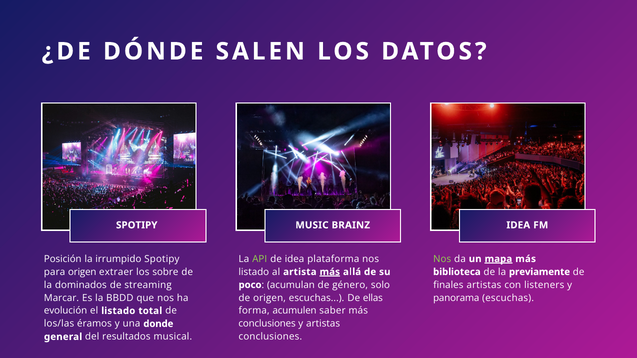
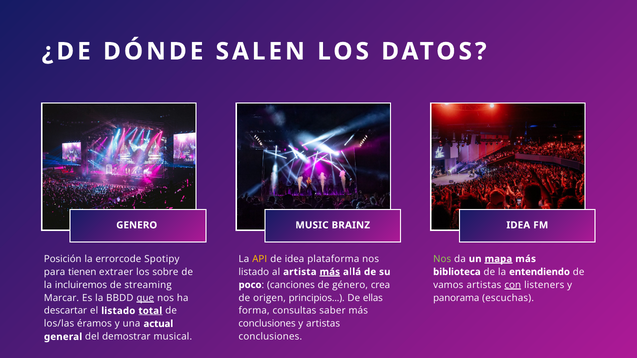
SPOTIPY: SPOTIPY -> GENERO (137, 225)
irrumpido: irrumpido -> errorcode (118, 259)
API colour: light green -> yellow (260, 259)
para origen: origen -> tienen (82, 272)
previamente: previamente -> entendiendo (540, 272)
dominados: dominados -> incluiremos (81, 285)
finales: finales -> vamos (448, 285)
con underline: none -> present (513, 285)
acumulan: acumulan -> canciones (291, 285)
solo: solo -> crea (380, 285)
que underline: none -> present (145, 298)
origen escuchas: escuchas -> principios (317, 298)
evolución: evolución -> descartar (66, 311)
total underline: none -> present (150, 311)
acumulen: acumulen -> consultas (294, 311)
donde: donde -> actual (158, 324)
resultados: resultados -> demostrar (126, 337)
